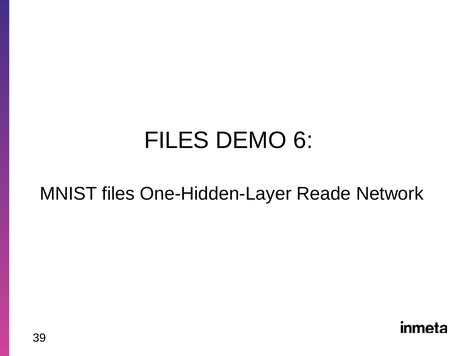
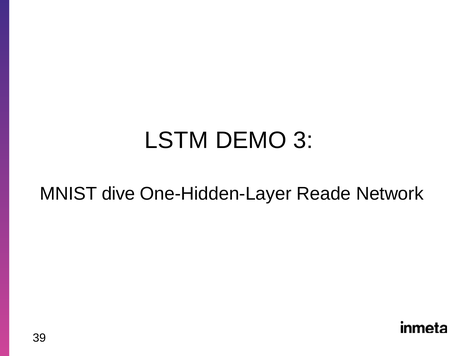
FILES: FILES -> LSTM (176, 140)
6: 6 -> 3 (303, 140)
MNIST files: files -> dive (118, 194)
